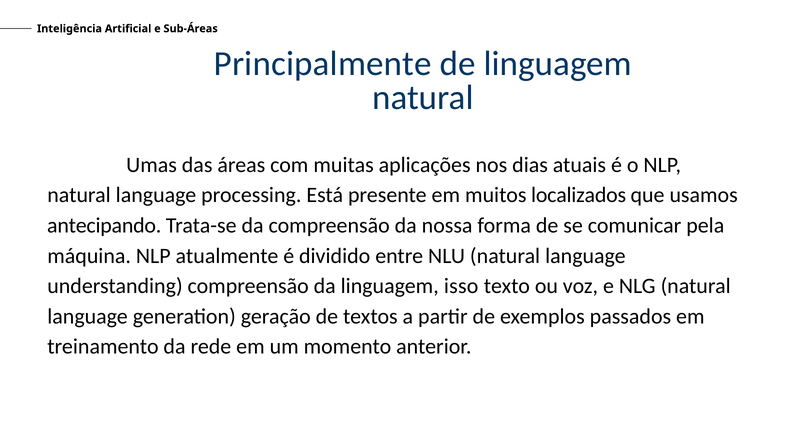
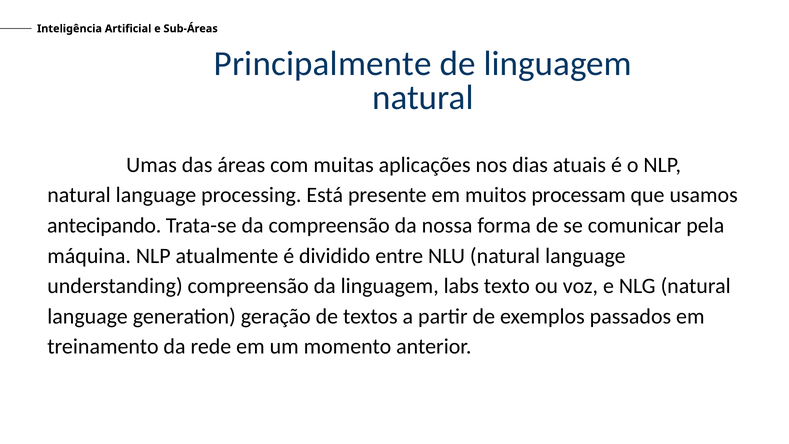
localizados: localizados -> processam (579, 195)
isso: isso -> labs (461, 286)
